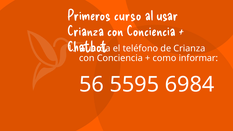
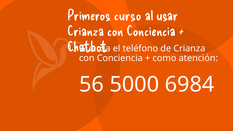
informar: informar -> atención (198, 58)
5595: 5595 -> 5000 (134, 85)
